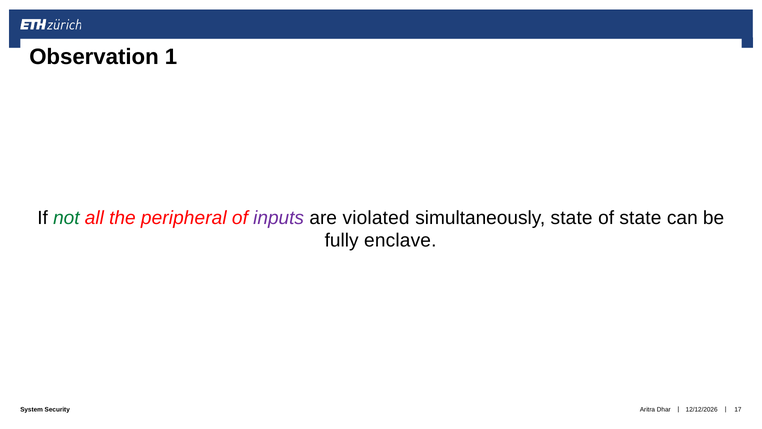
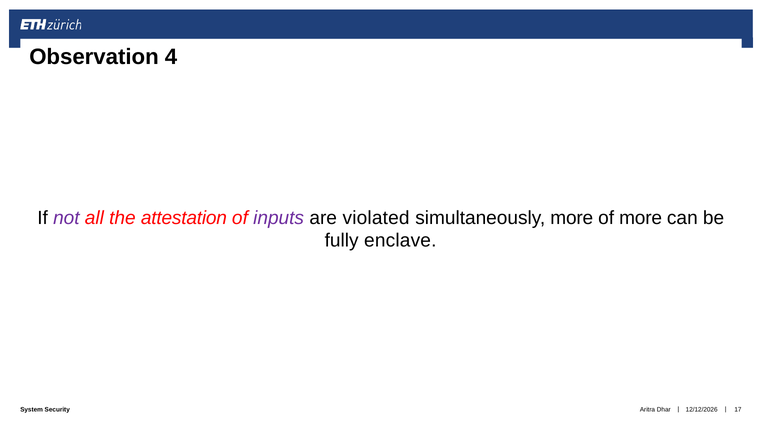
1: 1 -> 4 (171, 57)
not colour: green -> purple (66, 218)
peripheral: peripheral -> attestation (184, 218)
simultaneously state: state -> more (572, 218)
of state: state -> more (641, 218)
